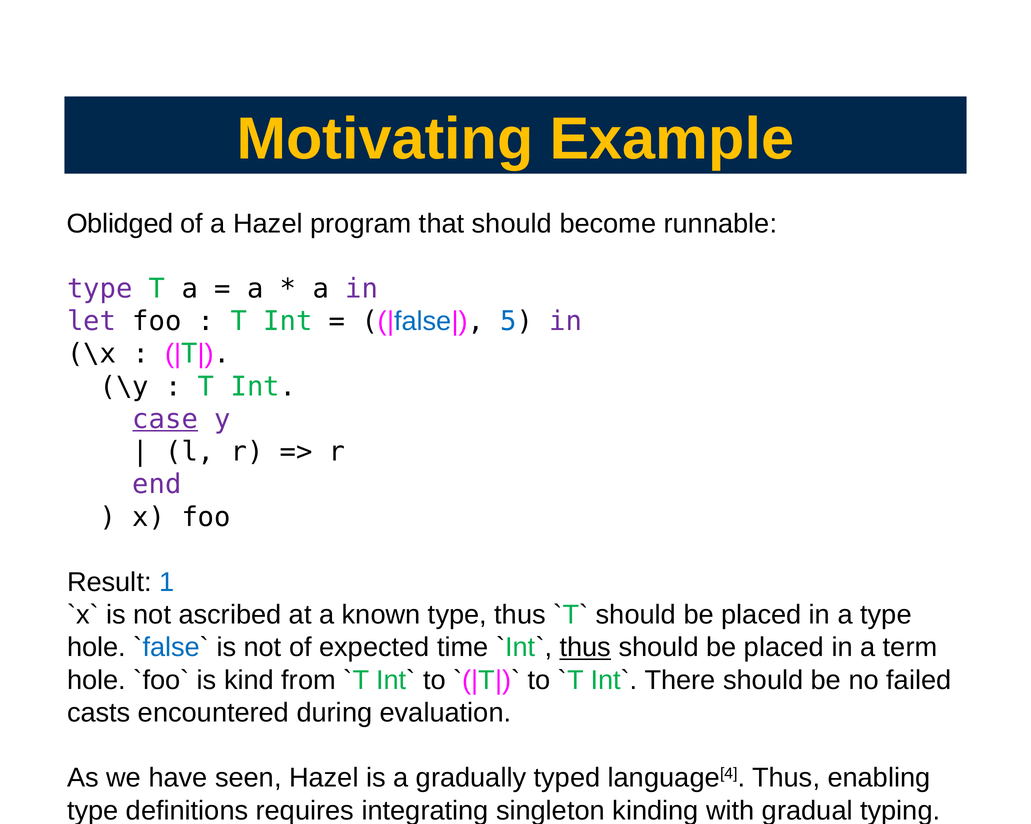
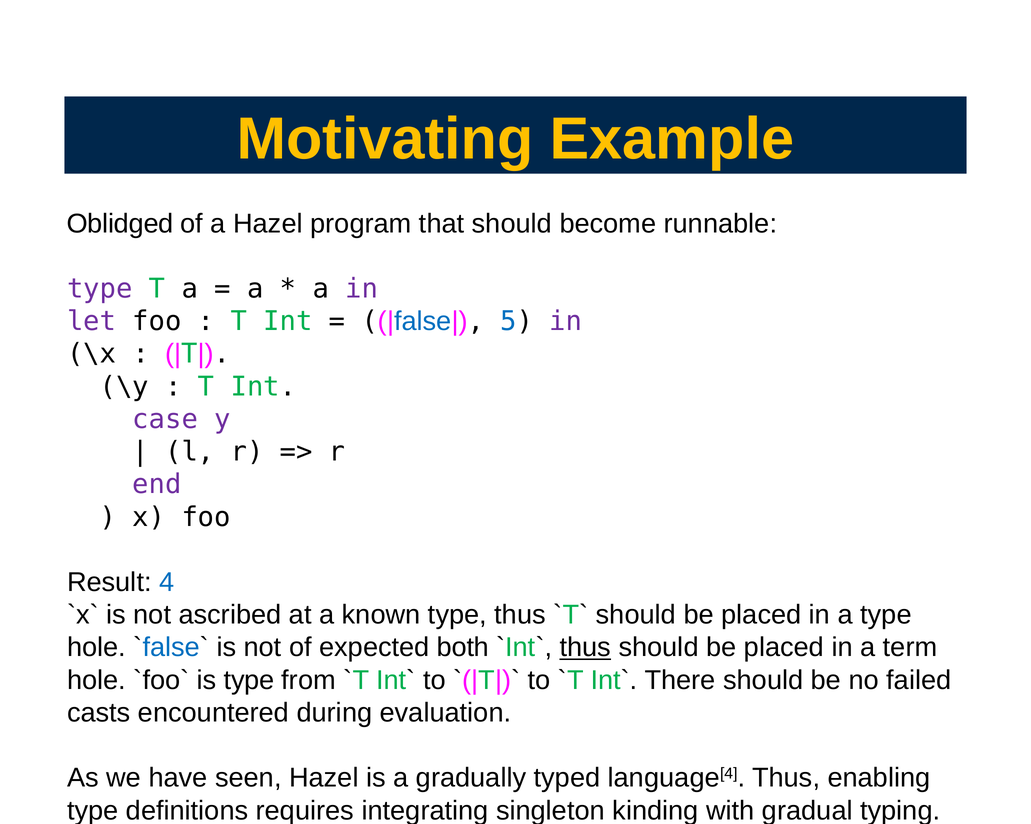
case underline: present -> none (165, 420)
Result 1: 1 -> 4 (167, 583)
time: time -> both (463, 648)
is kind: kind -> type (249, 681)
